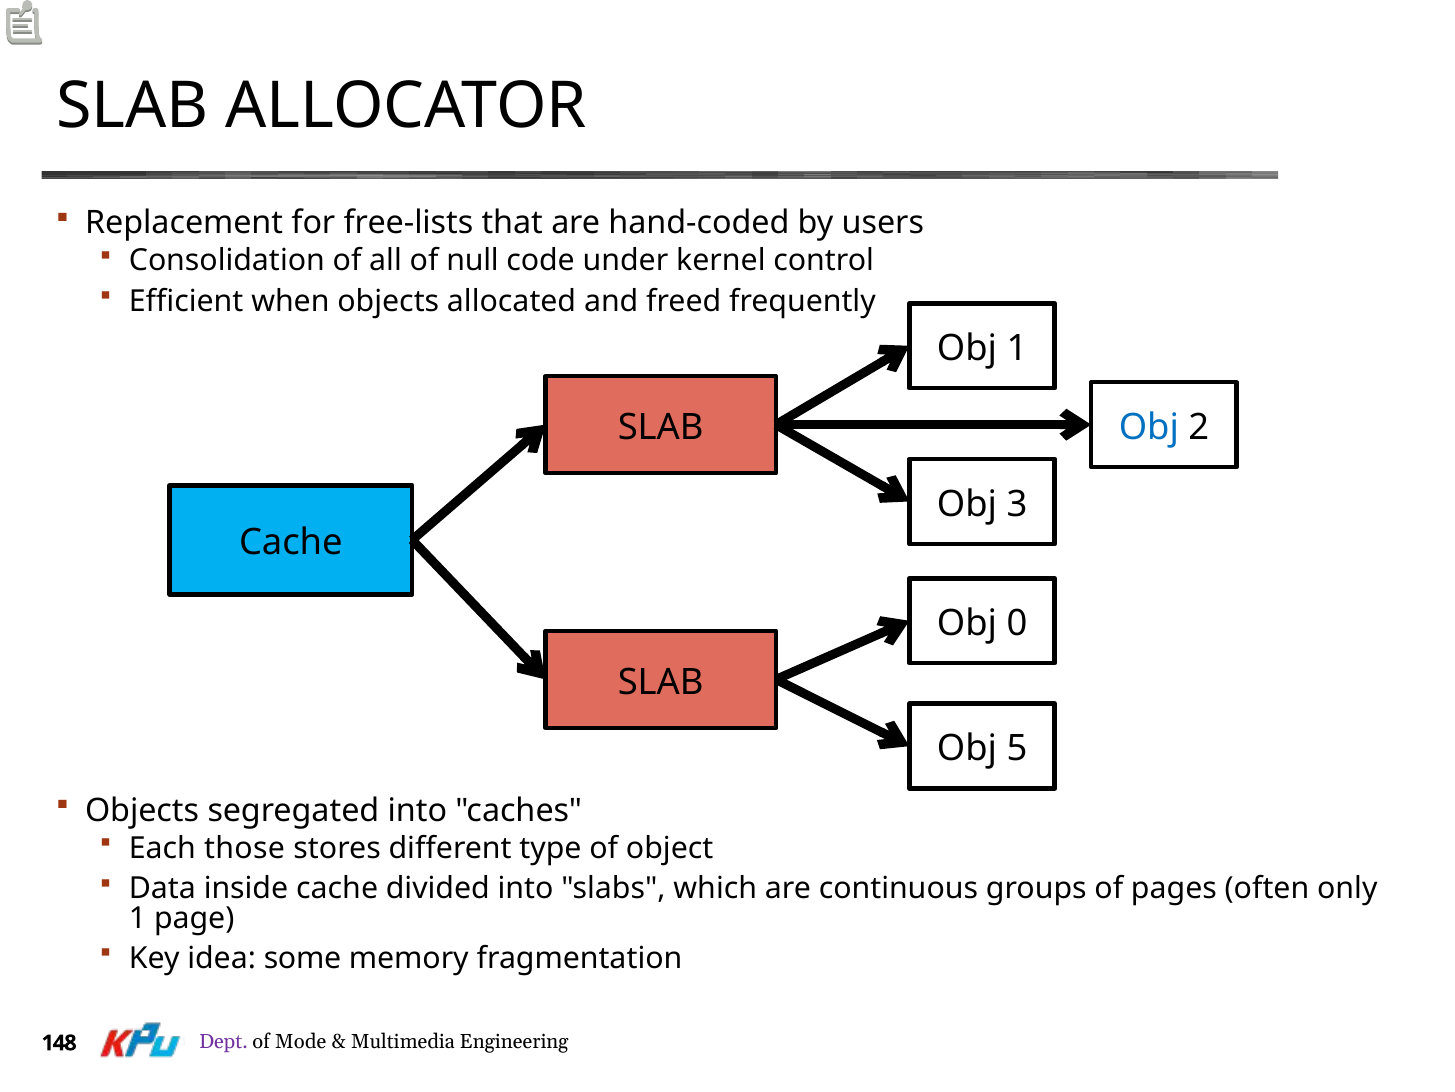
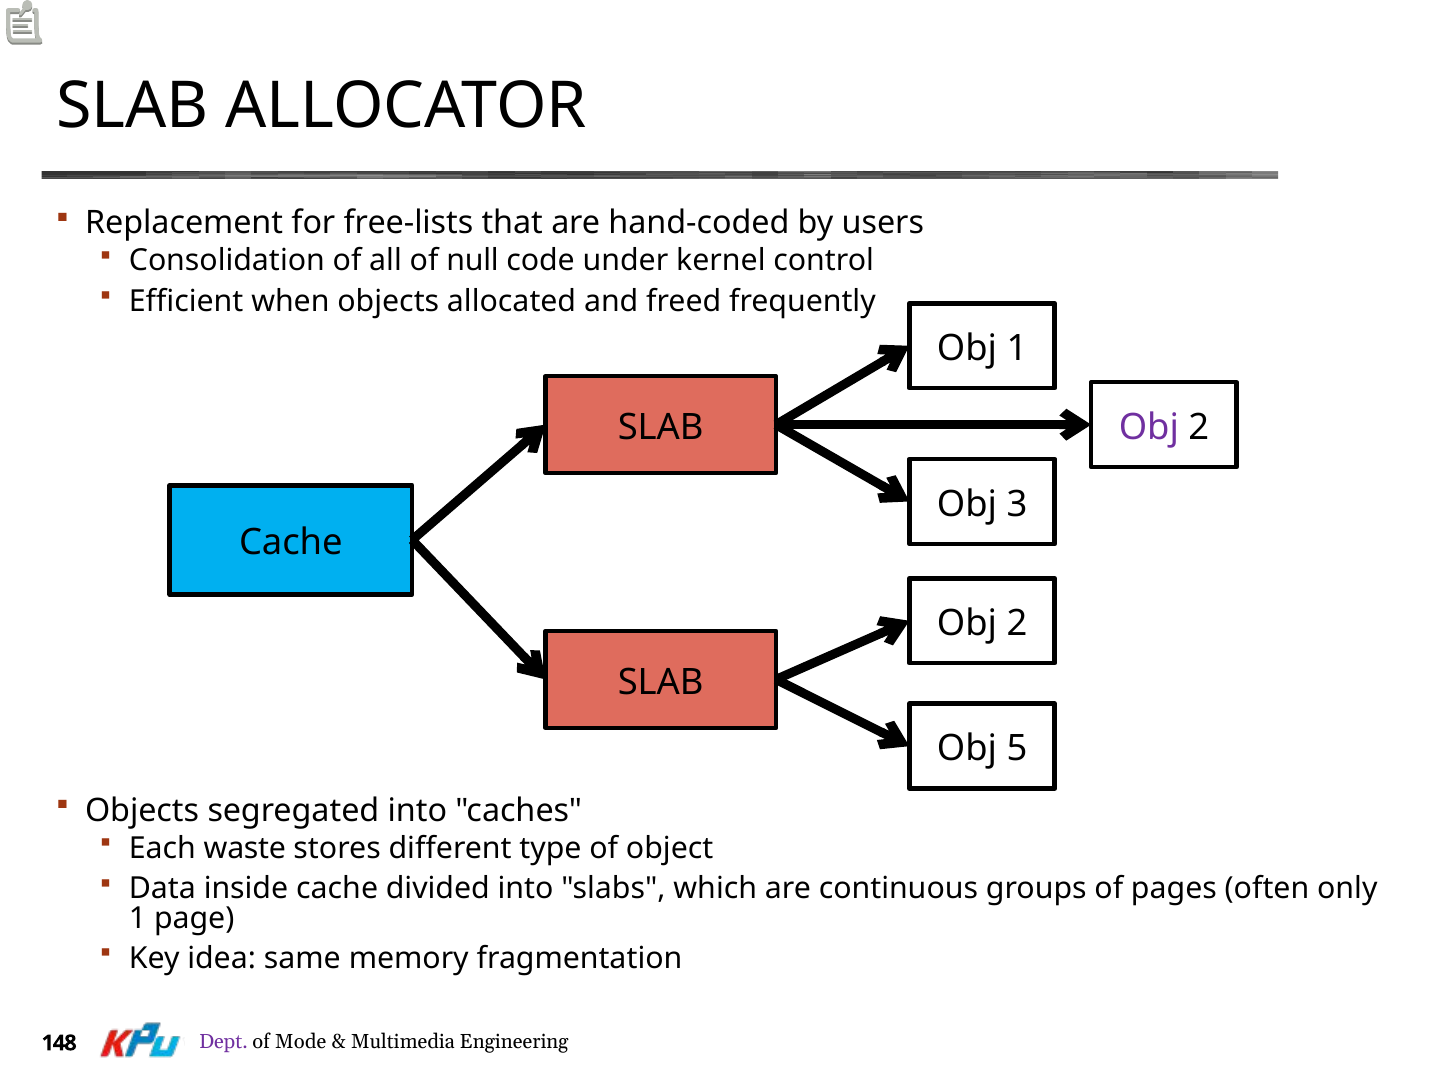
Obj colour: blue -> purple (1149, 427)
0: 0 -> 2 (1017, 623)
those: those -> waste (245, 848)
some: some -> same (302, 958)
